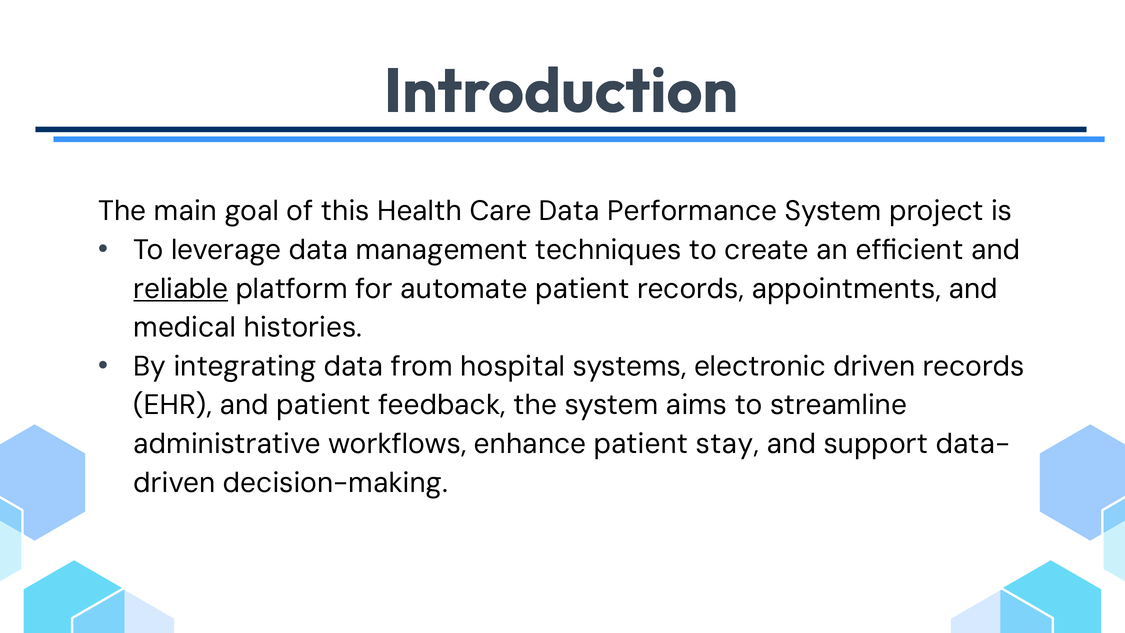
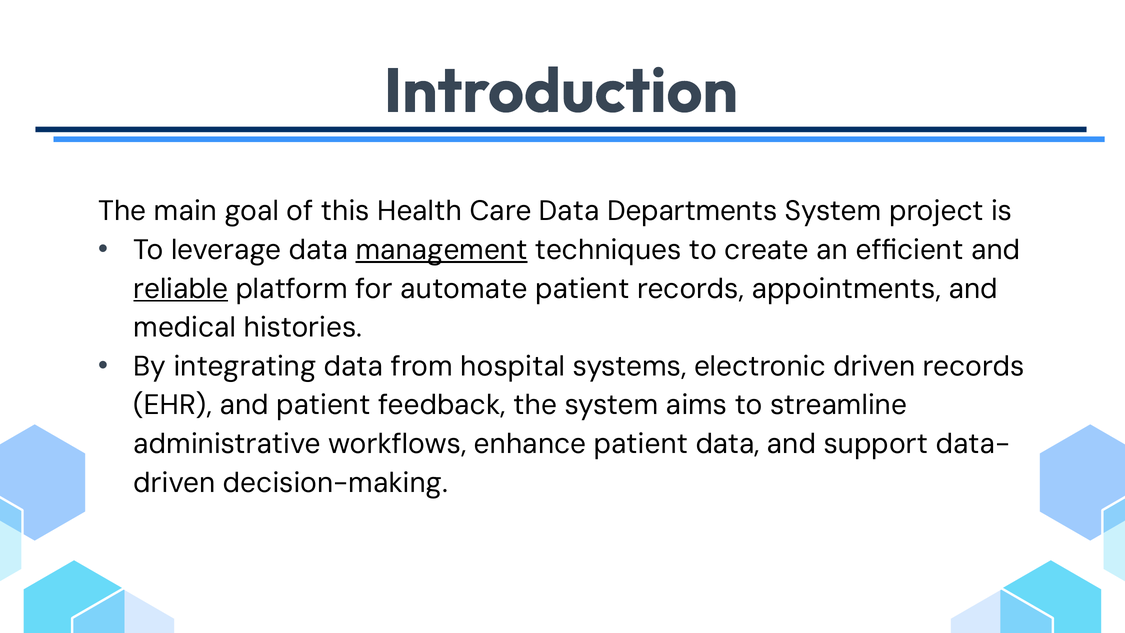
Performance: Performance -> Departments (692, 211)
management underline: none -> present (442, 250)
patient stay: stay -> data (728, 444)
